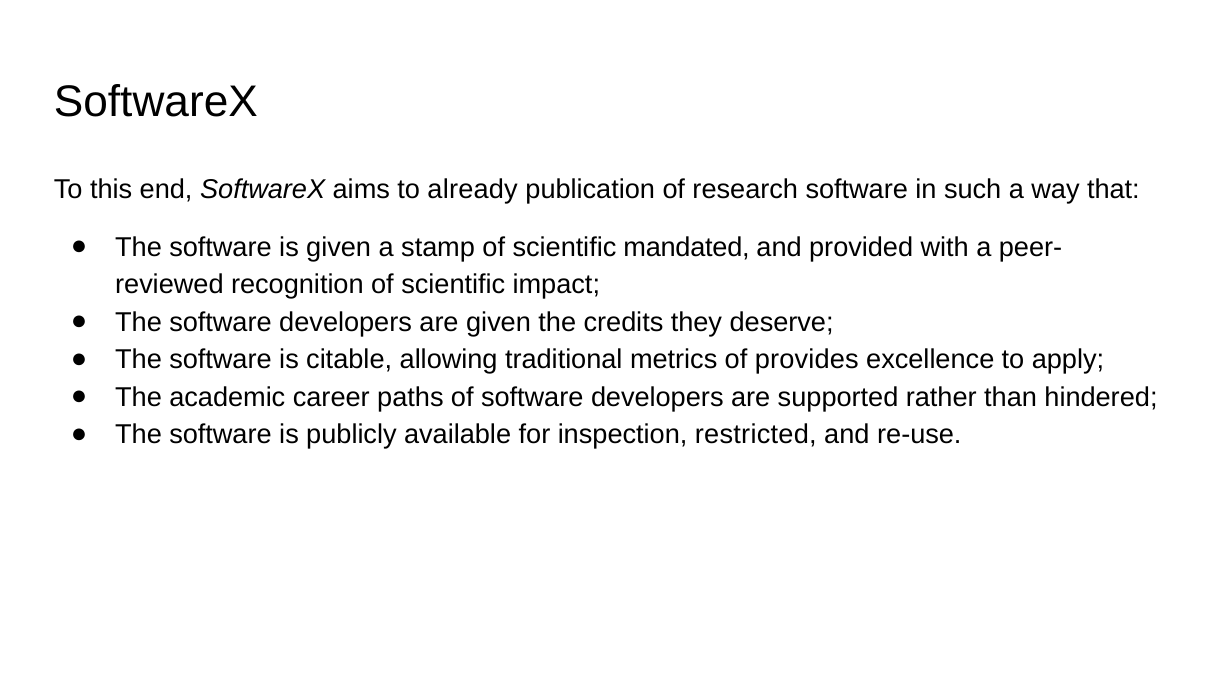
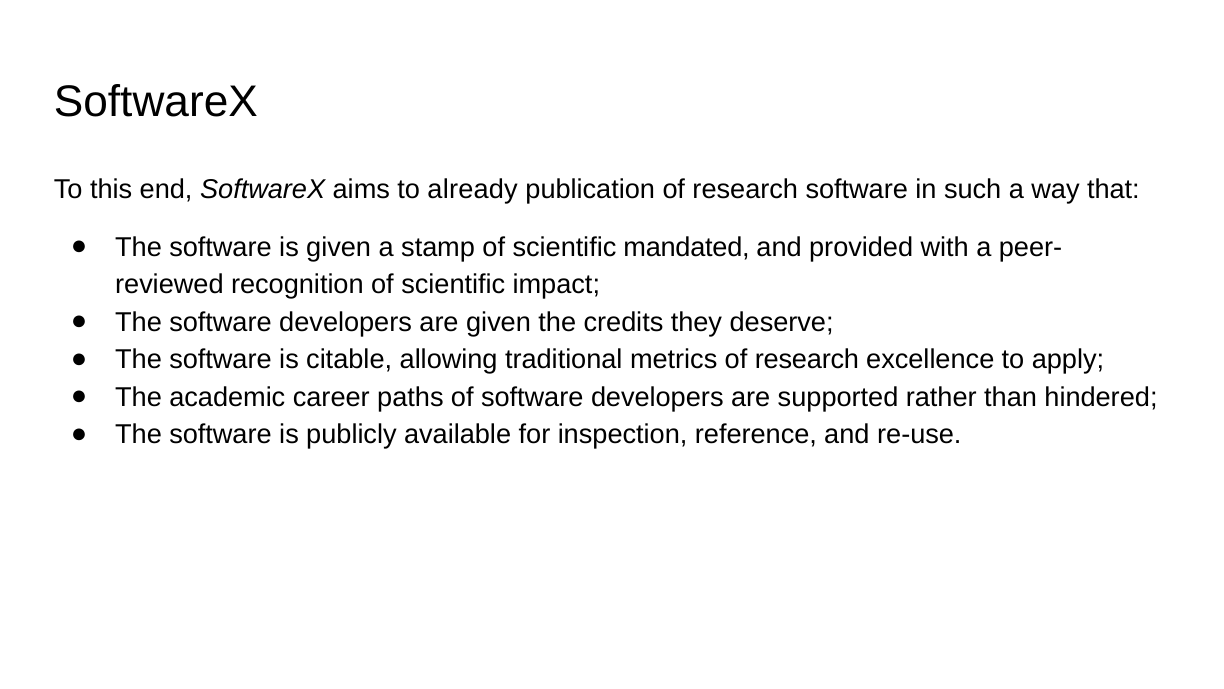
metrics of provides: provides -> research (807, 360)
restricted: restricted -> reference (756, 435)
